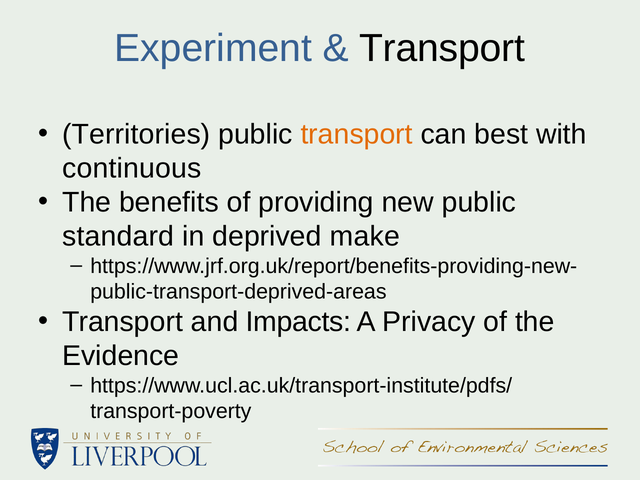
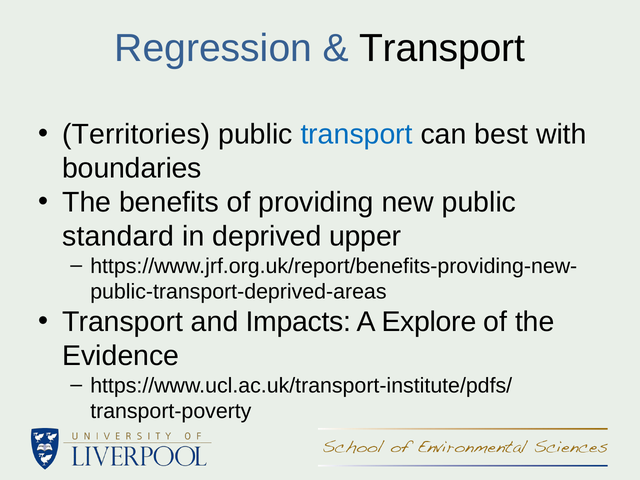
Experiment: Experiment -> Regression (213, 49)
transport colour: orange -> blue (357, 134)
continuous: continuous -> boundaries (132, 168)
make: make -> upper (365, 237)
Privacy: Privacy -> Explore (429, 322)
